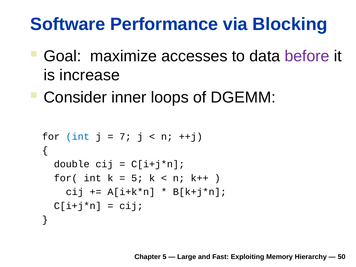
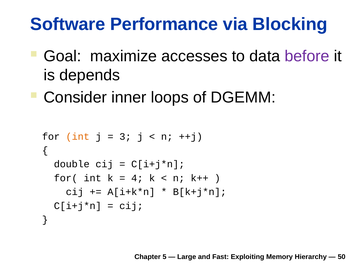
increase: increase -> depends (90, 75)
int colour: blue -> orange (78, 136)
7: 7 -> 3 (125, 136)
5: 5 -> 4 (137, 178)
